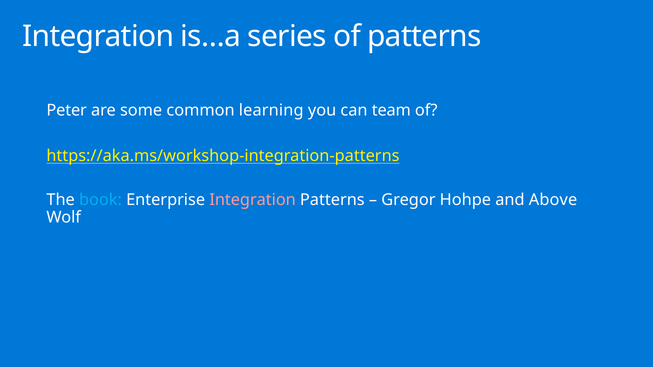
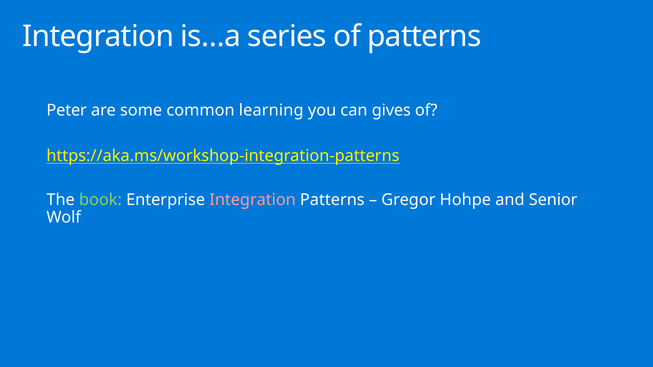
team: team -> gives (391, 111)
book colour: light blue -> light green (100, 200)
Above: Above -> Senior (553, 200)
